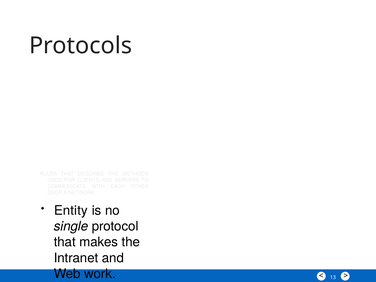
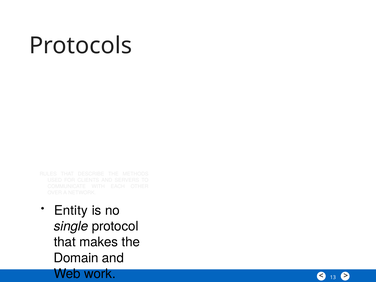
Intranet: Intranet -> Domain (76, 258)
